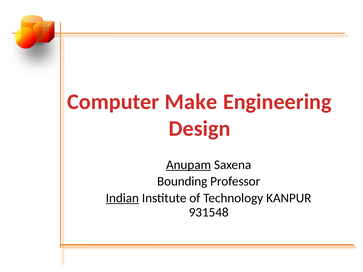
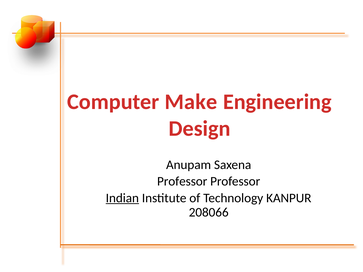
Anupam underline: present -> none (189, 165)
Bounding: Bounding -> Professor (182, 182)
931548: 931548 -> 208066 (209, 212)
